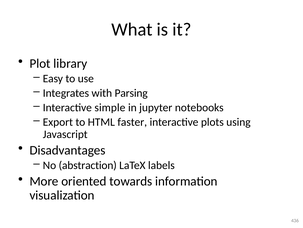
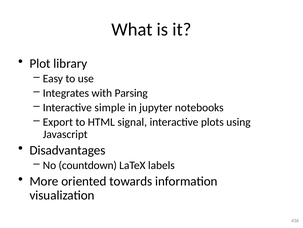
faster: faster -> signal (132, 122)
abstraction: abstraction -> countdown (88, 165)
